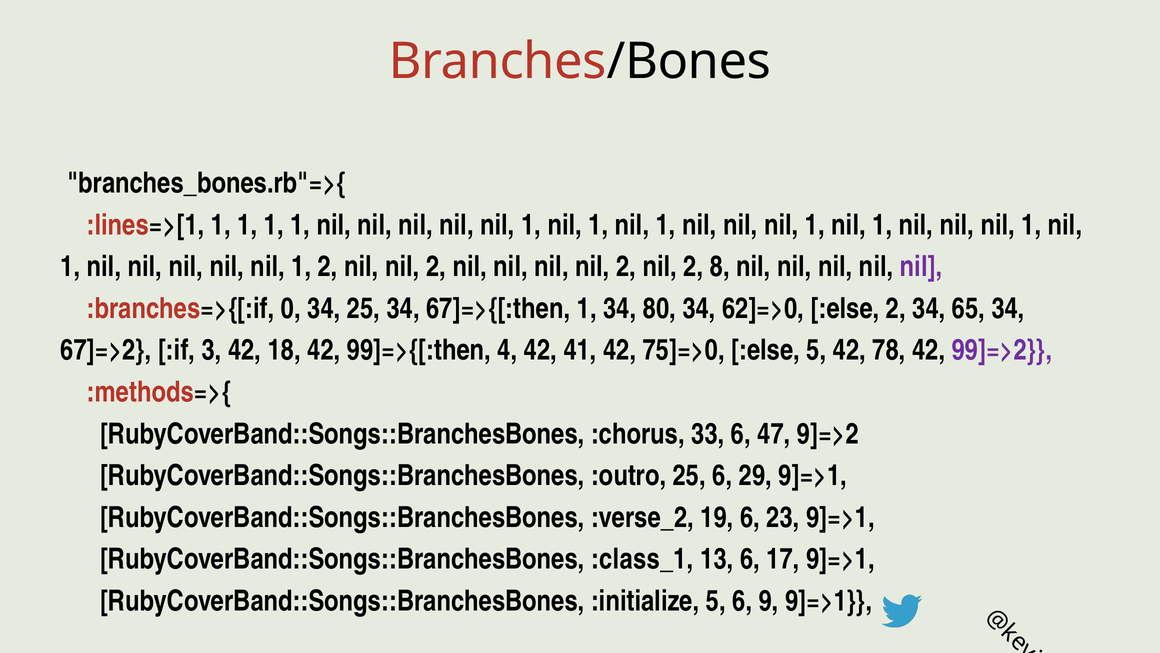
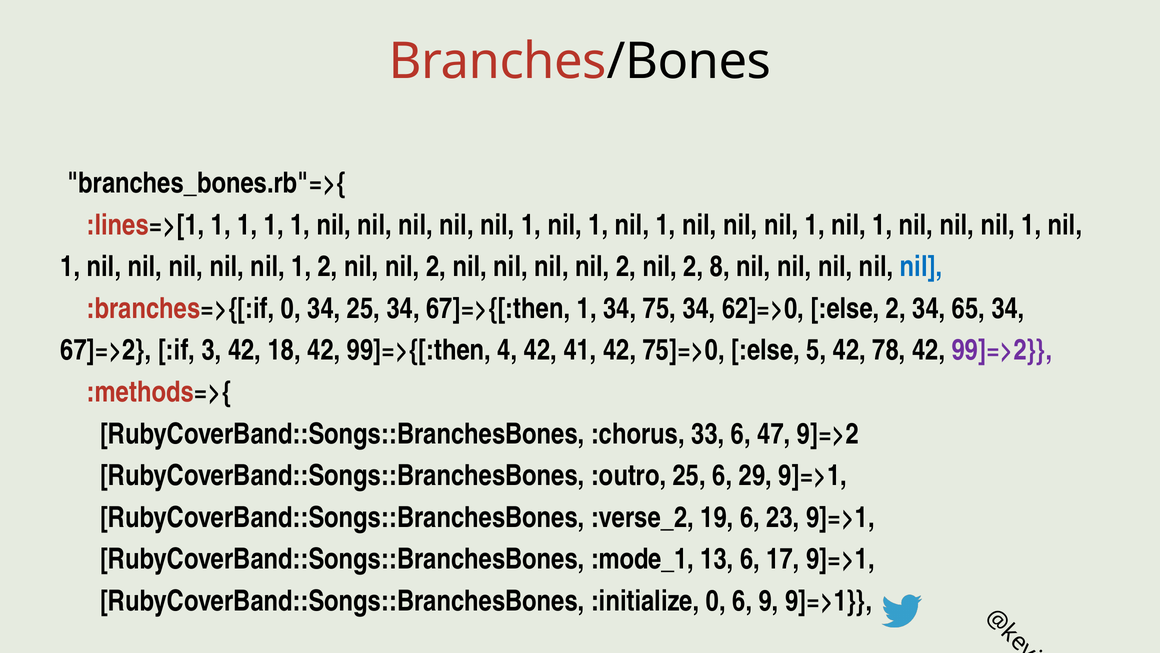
nil colour: purple -> blue (921, 267)
80: 80 -> 75 (659, 308)
:class_1: :class_1 -> :mode_1 (643, 559)
:initialize 5: 5 -> 0 (716, 601)
